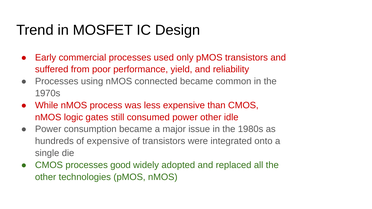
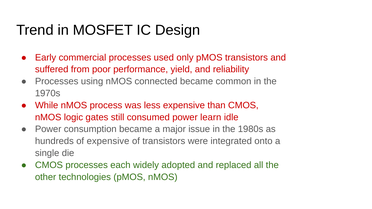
power other: other -> learn (211, 117)
good: good -> each (120, 165)
